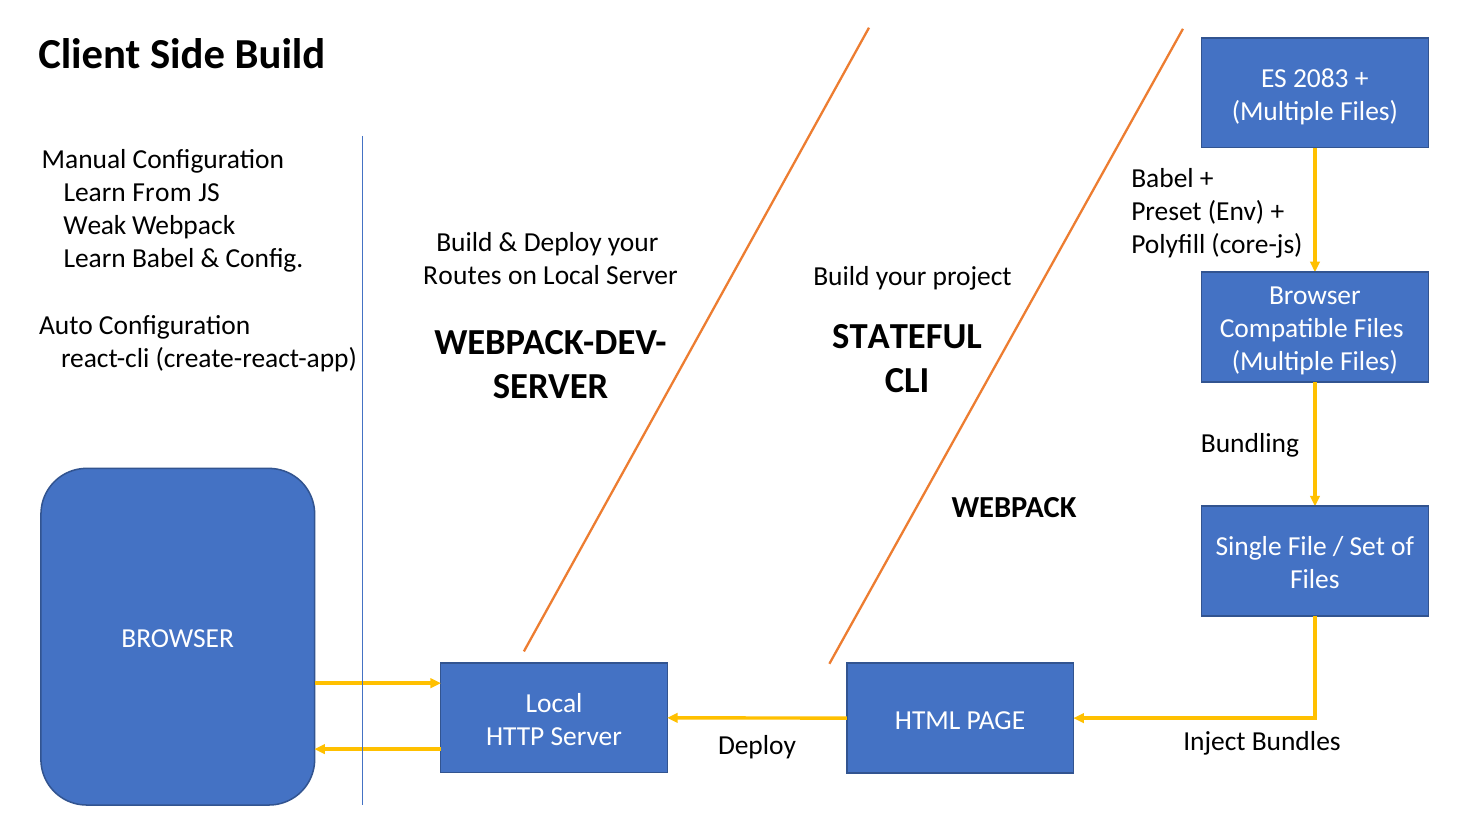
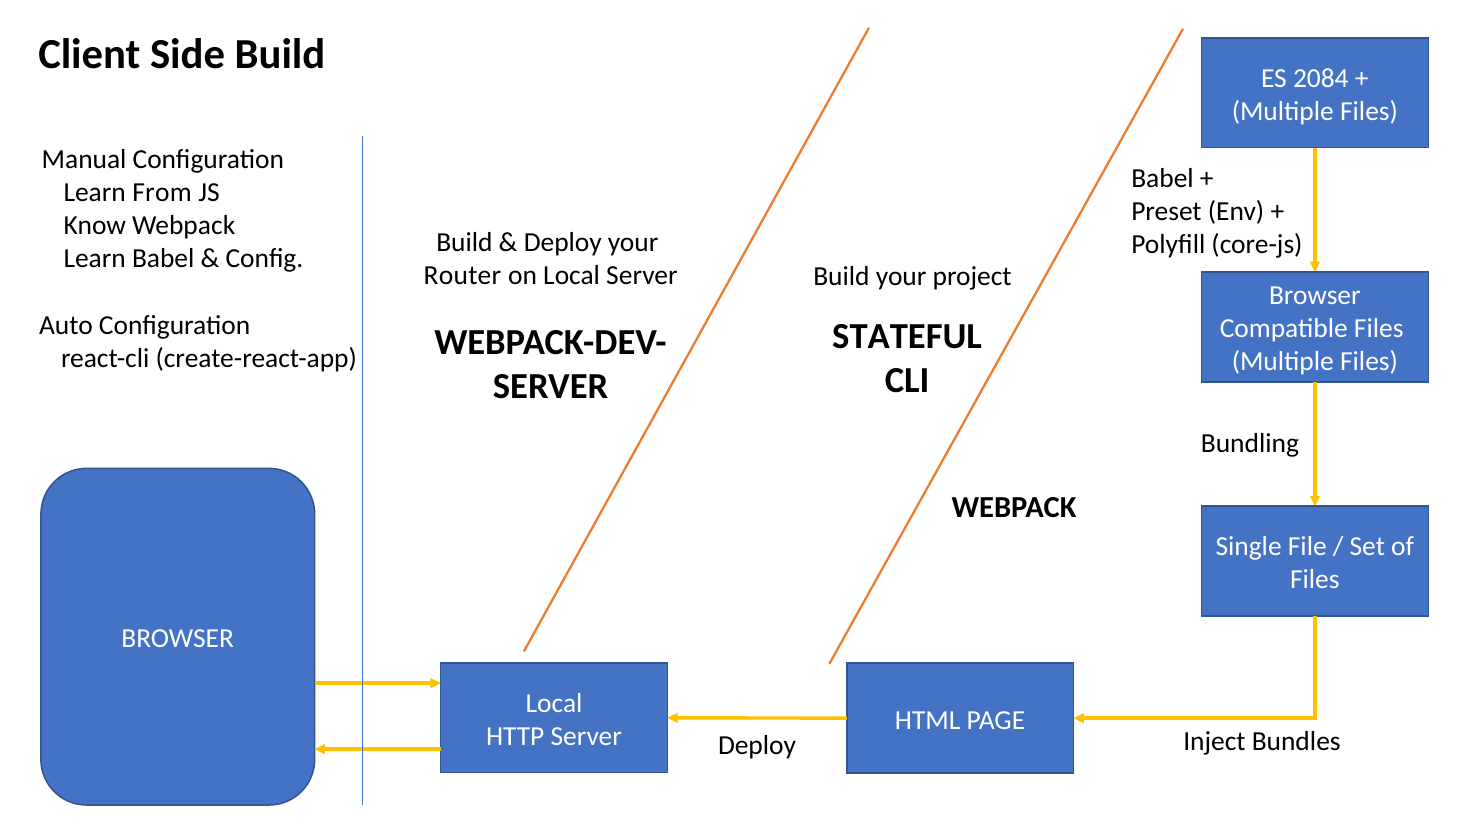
2083: 2083 -> 2084 (1321, 78)
Weak: Weak -> Know (95, 226)
Routes: Routes -> Router (462, 276)
